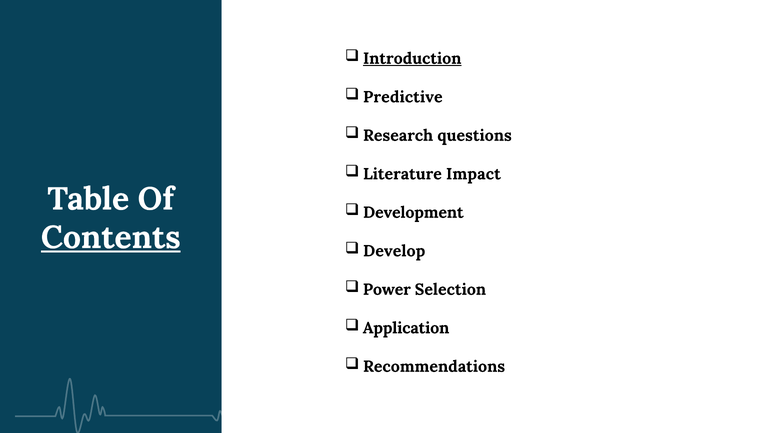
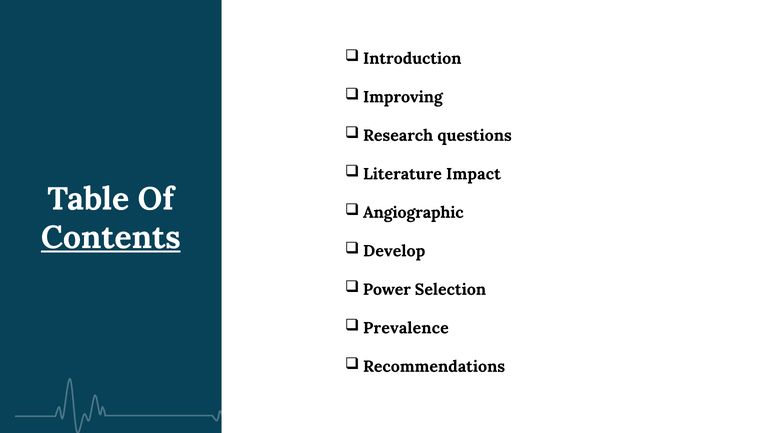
Introduction underline: present -> none (412, 58)
Predictive: Predictive -> Improving (403, 97)
Development: Development -> Angiographic (413, 212)
Application: Application -> Prevalence (406, 328)
